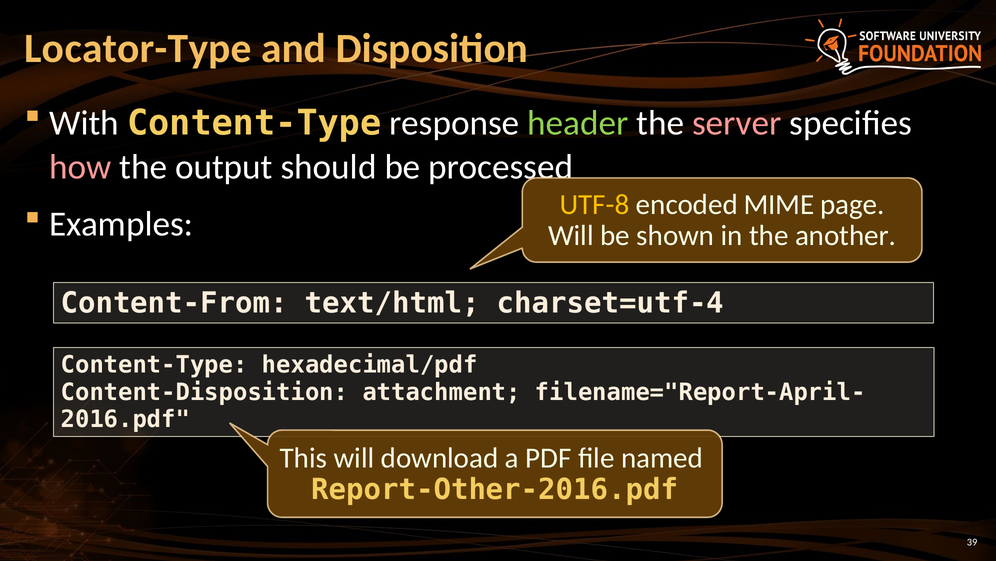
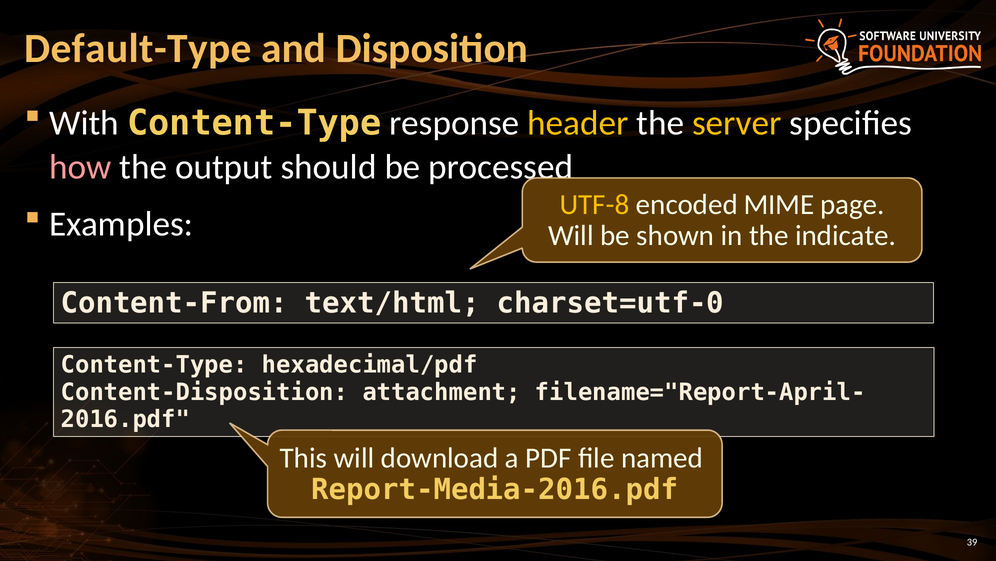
Locator-Type: Locator-Type -> Default-Type (138, 48)
header colour: light green -> yellow (578, 123)
server colour: pink -> yellow (737, 123)
another: another -> indicate (846, 235)
charset=utf-4: charset=utf-4 -> charset=utf-0 (610, 303)
Report-Other-2016.pdf: Report-Other-2016.pdf -> Report-Media-2016.pdf (495, 489)
